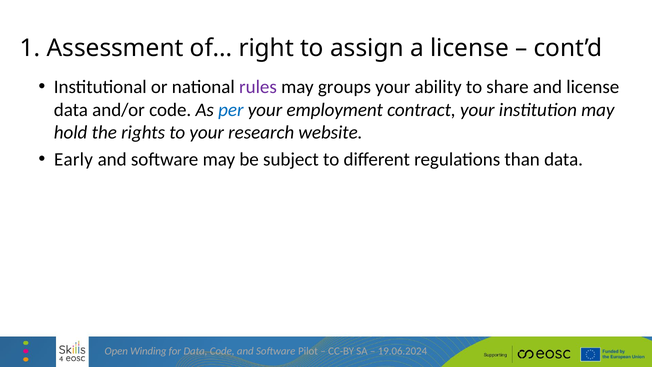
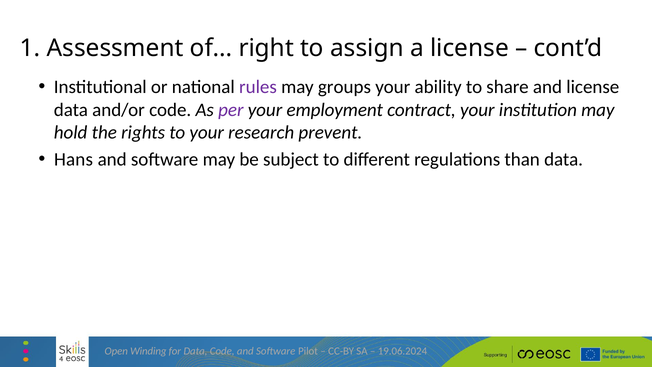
per colour: blue -> purple (231, 110)
website: website -> prevent (330, 132)
Early: Early -> Hans (73, 159)
